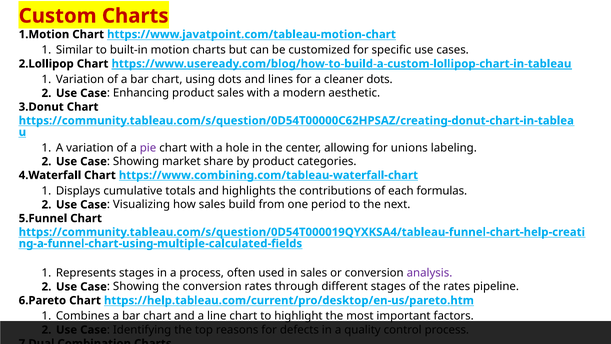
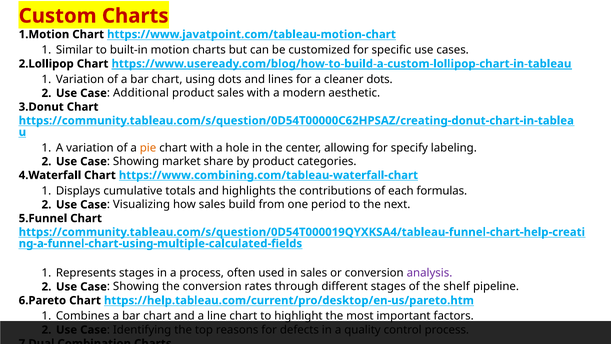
Enhancing: Enhancing -> Additional (141, 93)
pie colour: purple -> orange (148, 148)
unions: unions -> specify (409, 148)
the rates: rates -> shelf (457, 286)
